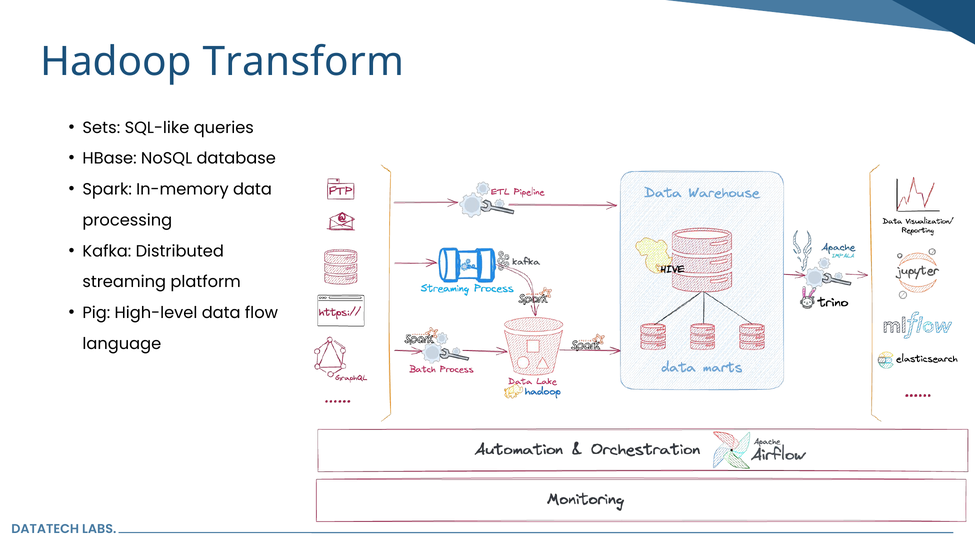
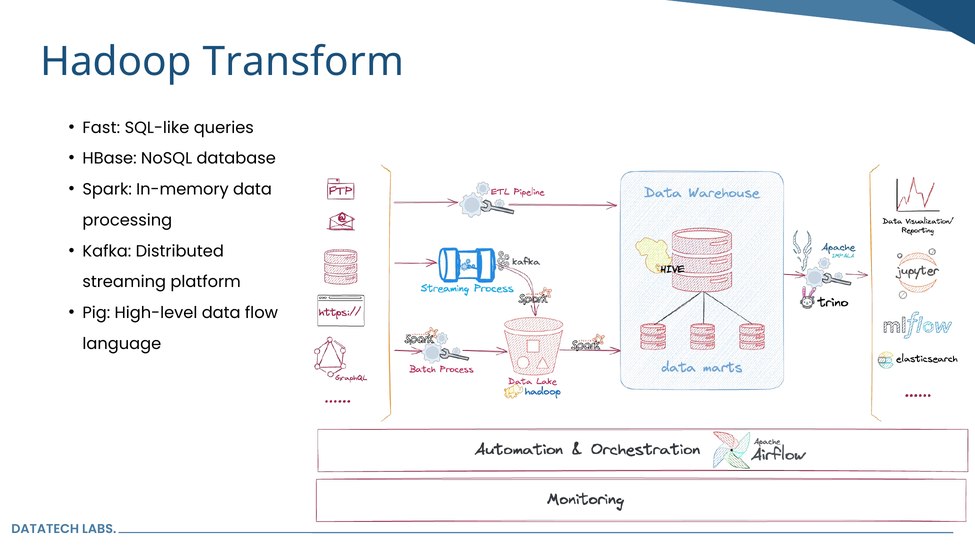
Sets: Sets -> Fast (101, 128)
